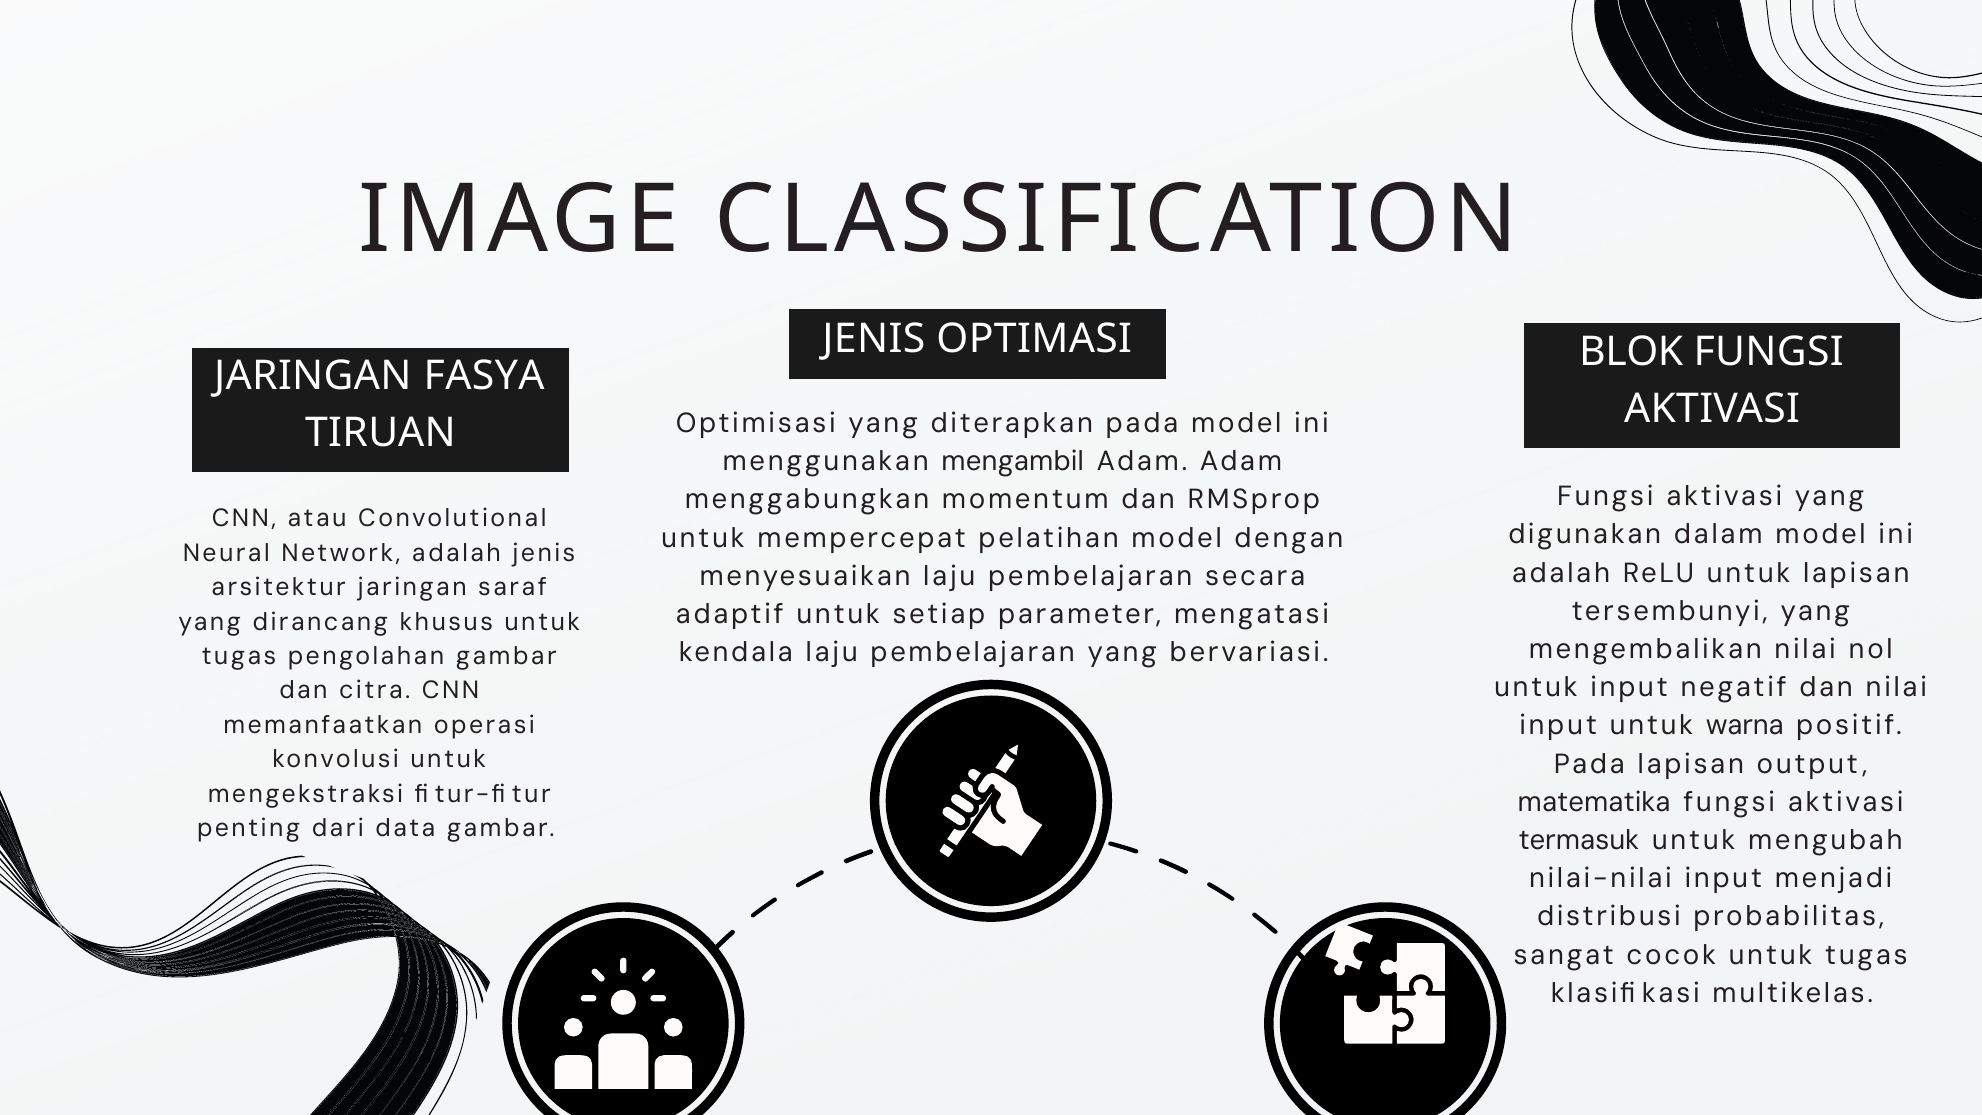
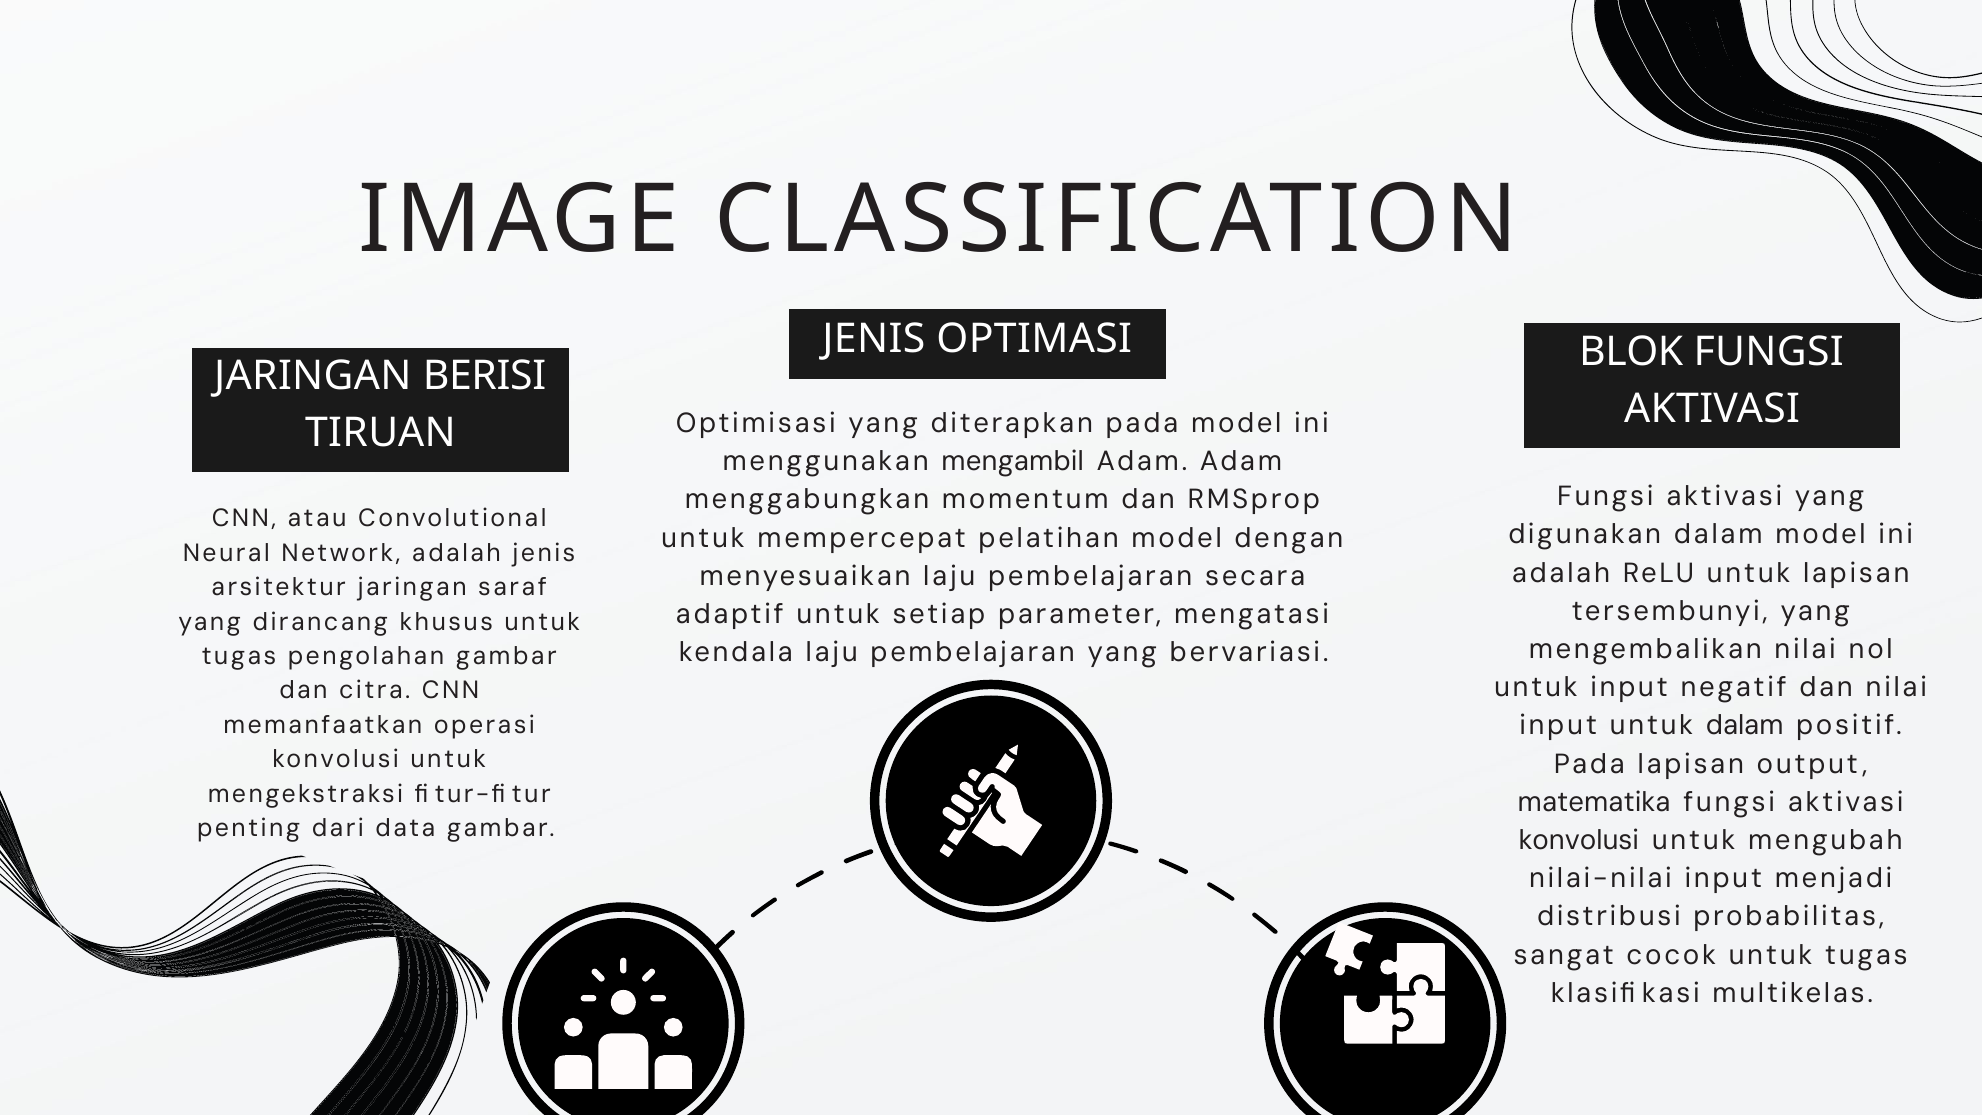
FASYA: FASYA -> BERISI (484, 376)
untuk warna: warna -> dalam (1745, 726)
termasuk: termasuk -> konvolusi (1579, 840)
